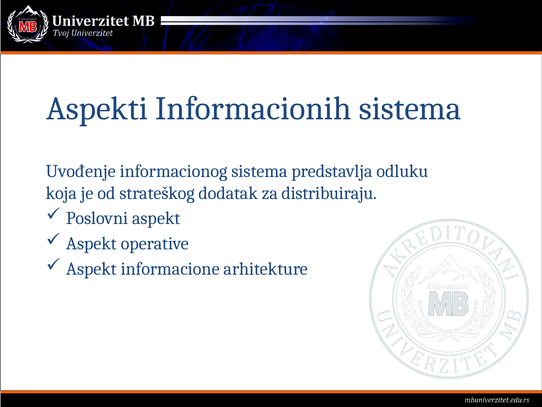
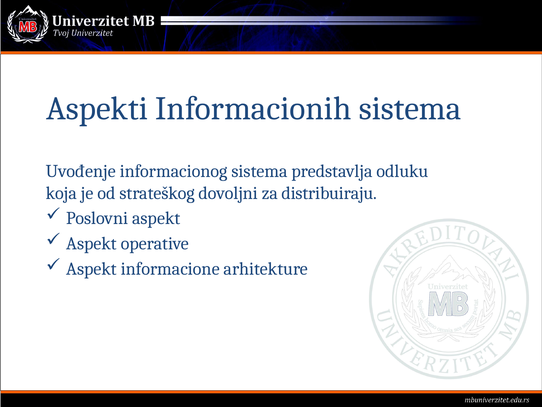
dodatak: dodatak -> dovoljni (228, 193)
